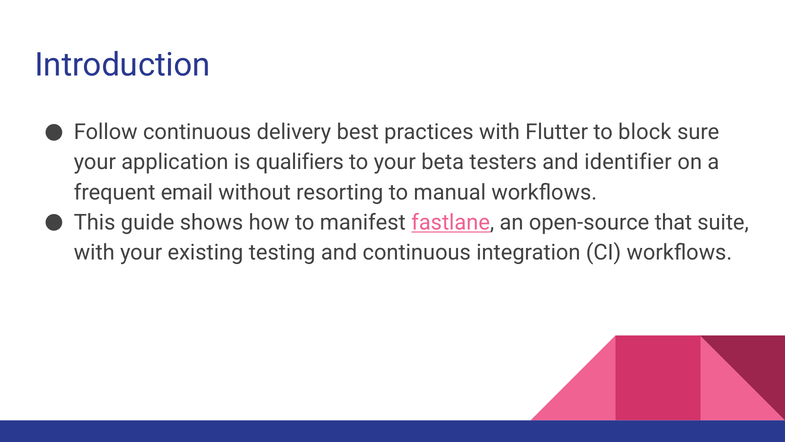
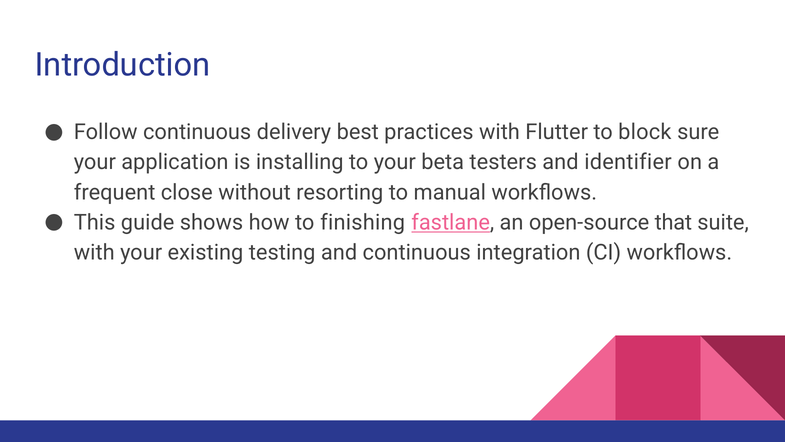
qualifiers: qualifiers -> installing (300, 162)
email: email -> close (187, 192)
manifest: manifest -> finishing (363, 222)
